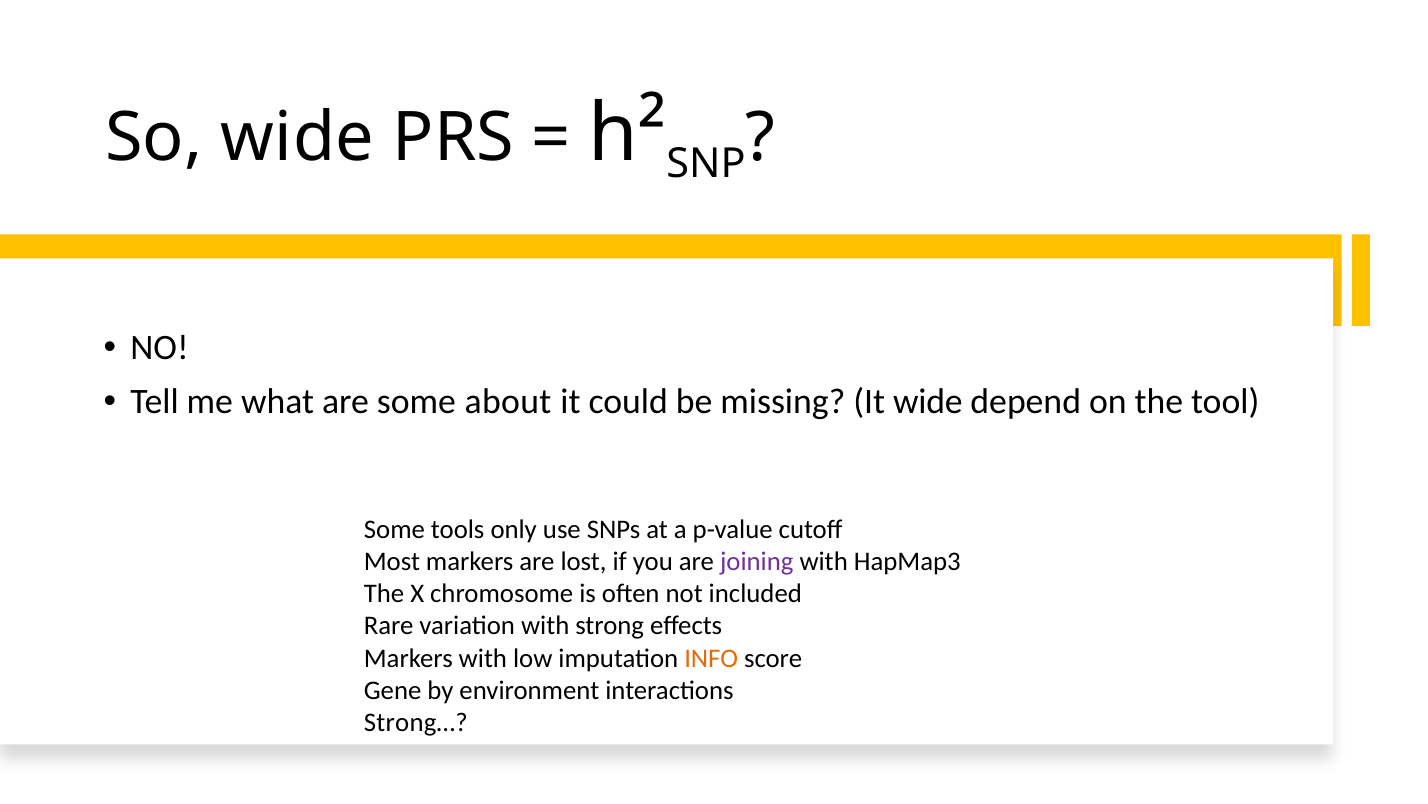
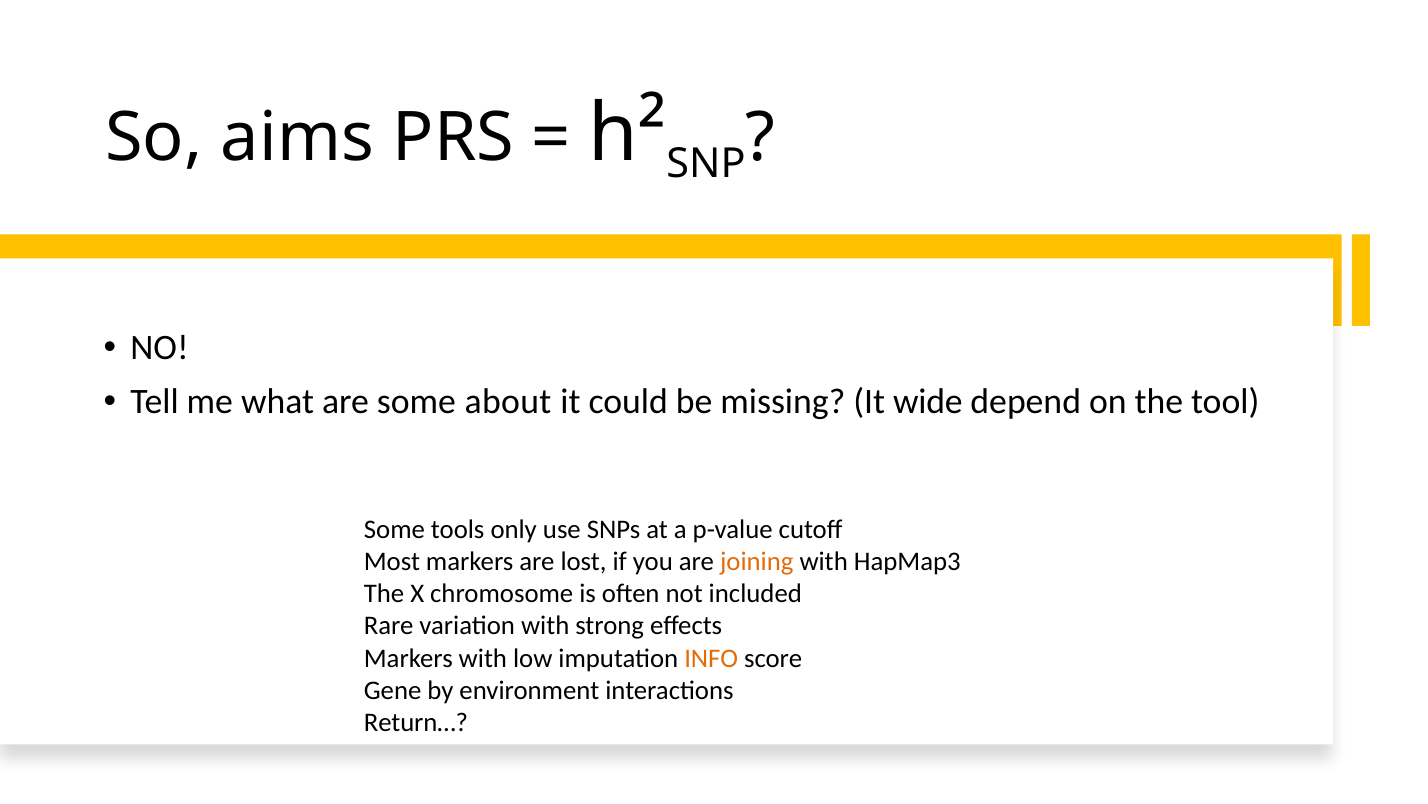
So wide: wide -> aims (297, 137)
joining colour: purple -> orange (757, 561)
Strong…: Strong… -> Return… (416, 722)
